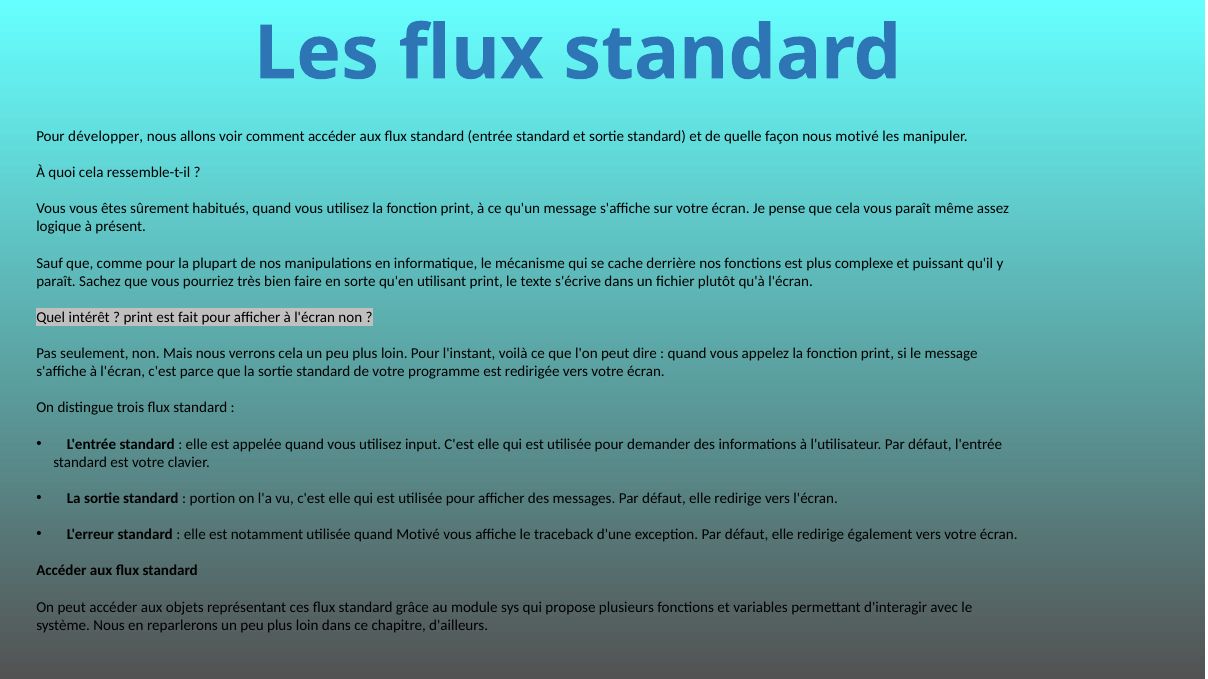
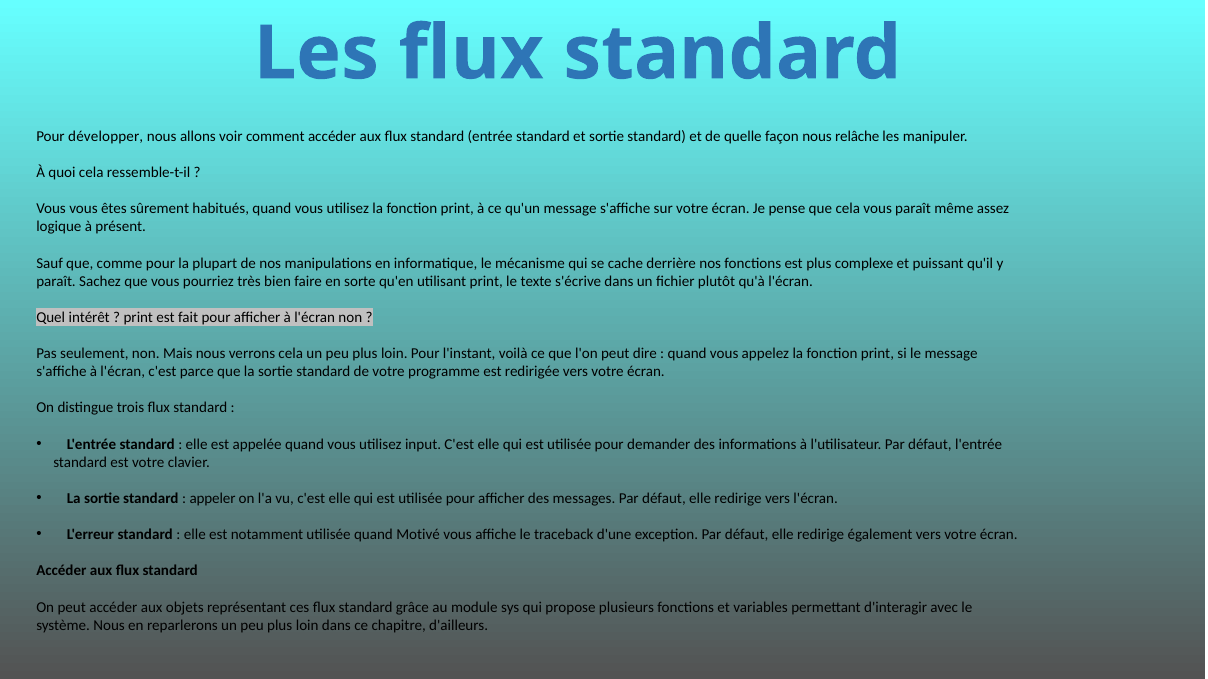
nous motivé: motivé -> relâche (857, 136)
portion: portion -> appeler (213, 499)
